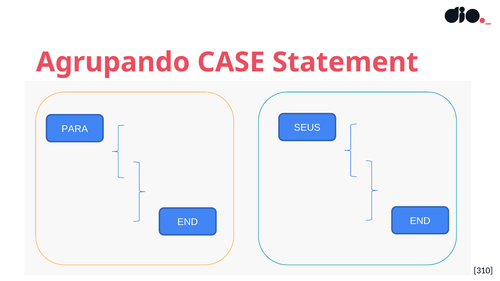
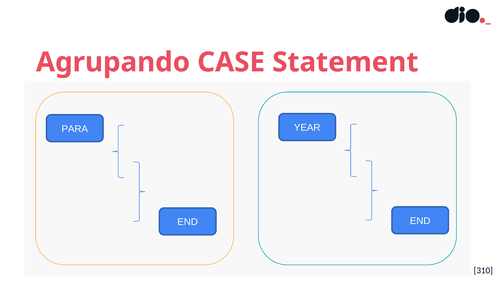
SEUS: SEUS -> YEAR (307, 128)
